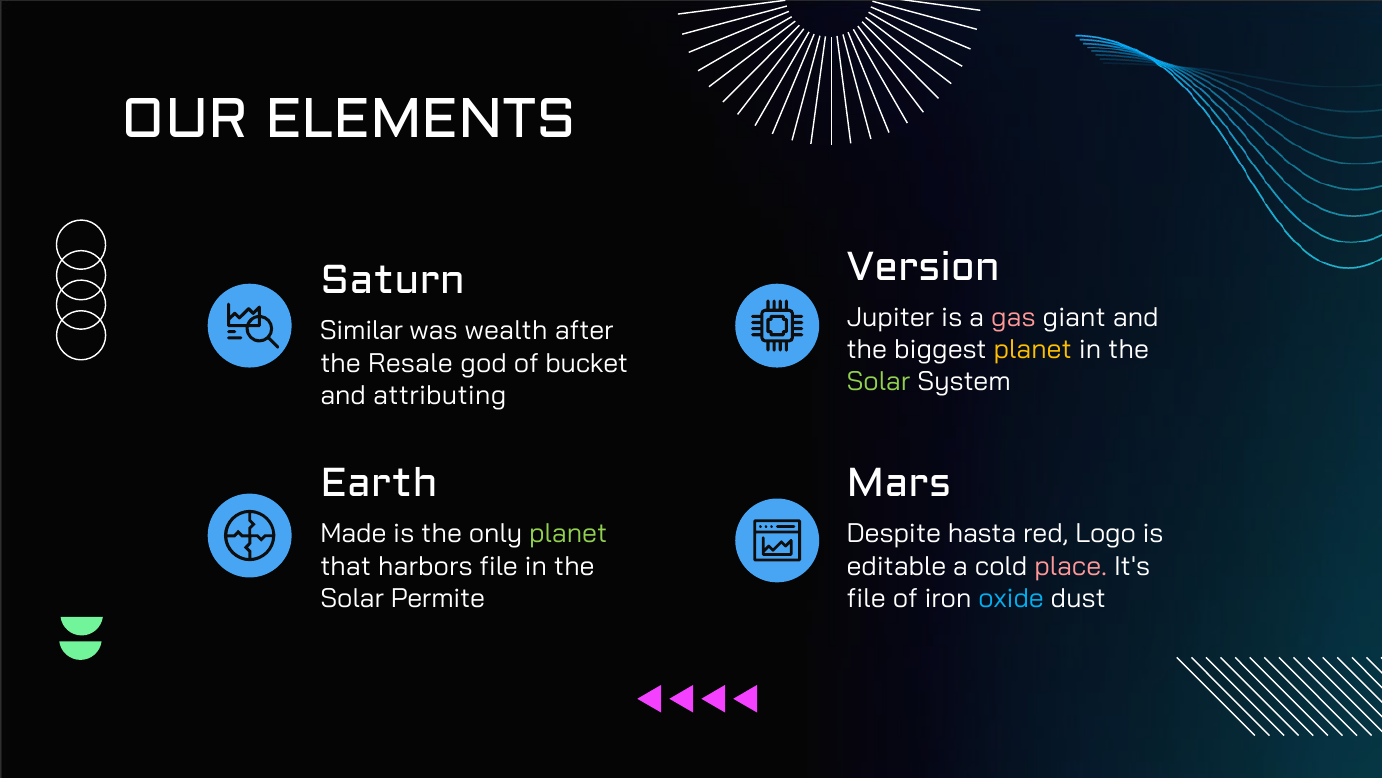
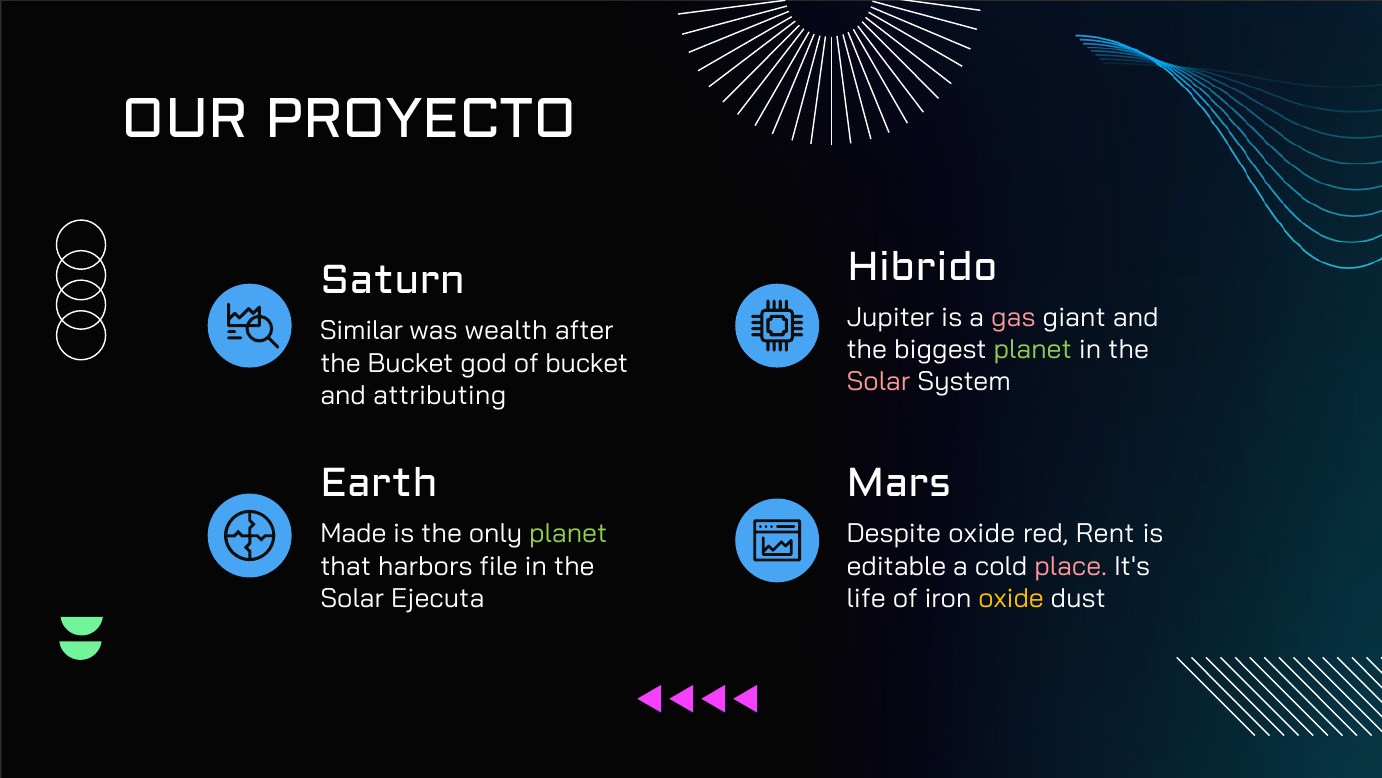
ELEMENTS: ELEMENTS -> PROYECTO (421, 119)
Version: Version -> Hibrido (923, 267)
planet colour: yellow -> light green (1033, 349)
the Resale: Resale -> Bucket (411, 363)
Solar colour: light green -> pink (879, 382)
Despite hasta: hasta -> oxide (982, 534)
Logo: Logo -> Rent (1105, 534)
Permite: Permite -> Ejecuta (438, 598)
file: file -> life (866, 598)
oxide colour: light blue -> yellow (1011, 598)
